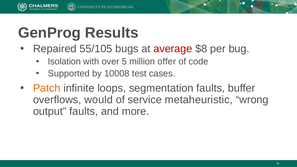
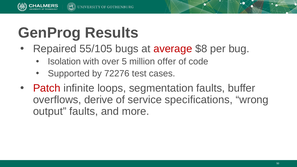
10008: 10008 -> 72276 (117, 73)
Patch colour: orange -> red (47, 88)
would: would -> derive (99, 100)
metaheuristic: metaheuristic -> specifications (199, 100)
